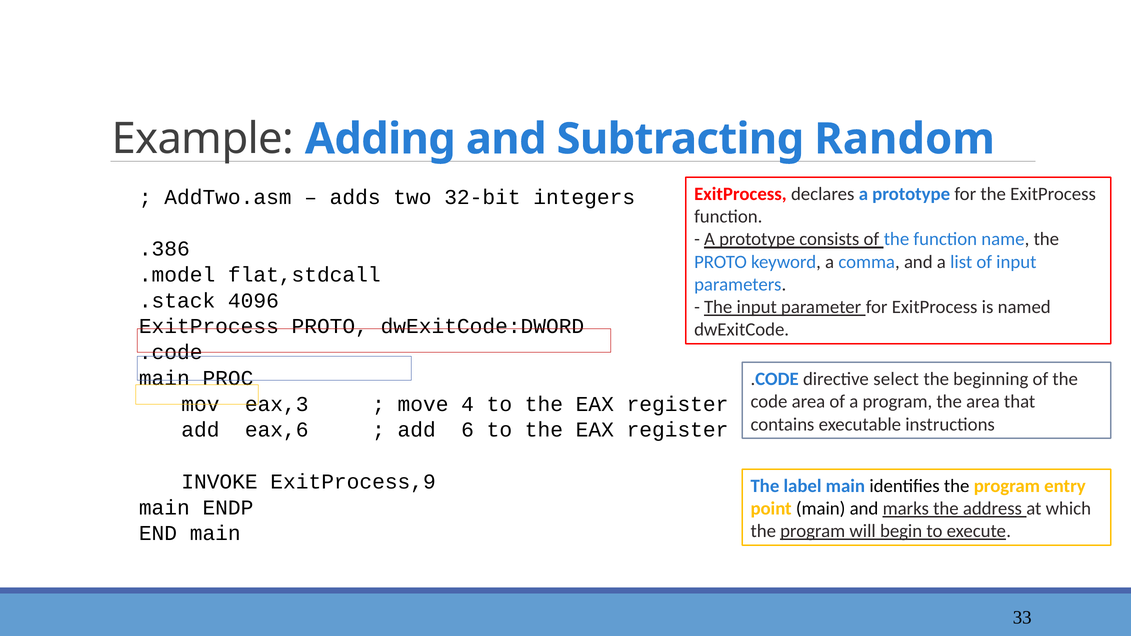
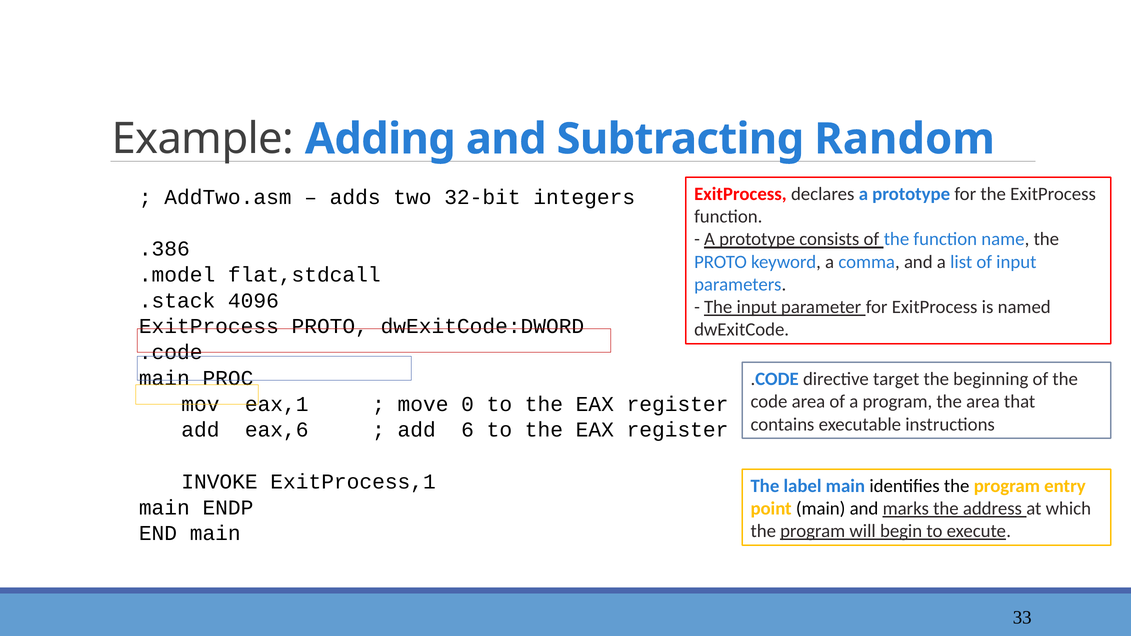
select: select -> target (896, 379)
eax,3: eax,3 -> eax,1 (277, 404)
4: 4 -> 0 (468, 404)
ExitProcess,9: ExitProcess,9 -> ExitProcess,1 (353, 482)
